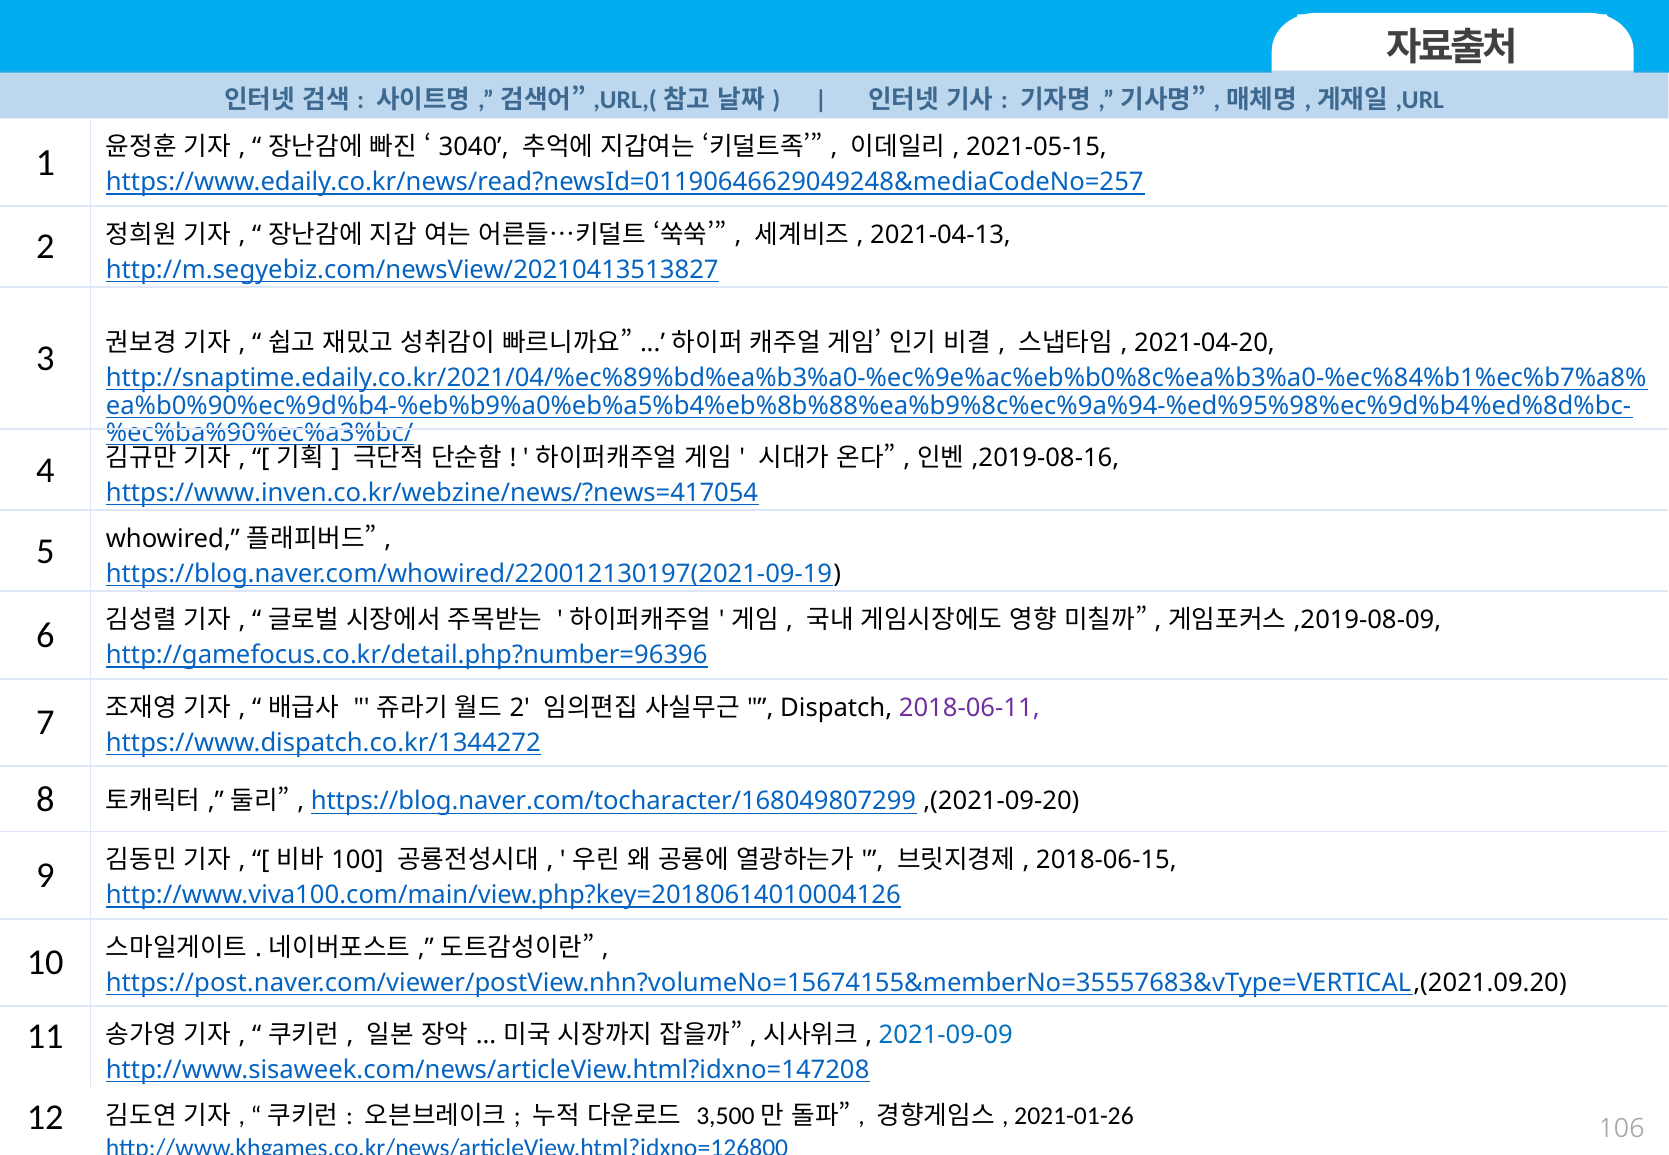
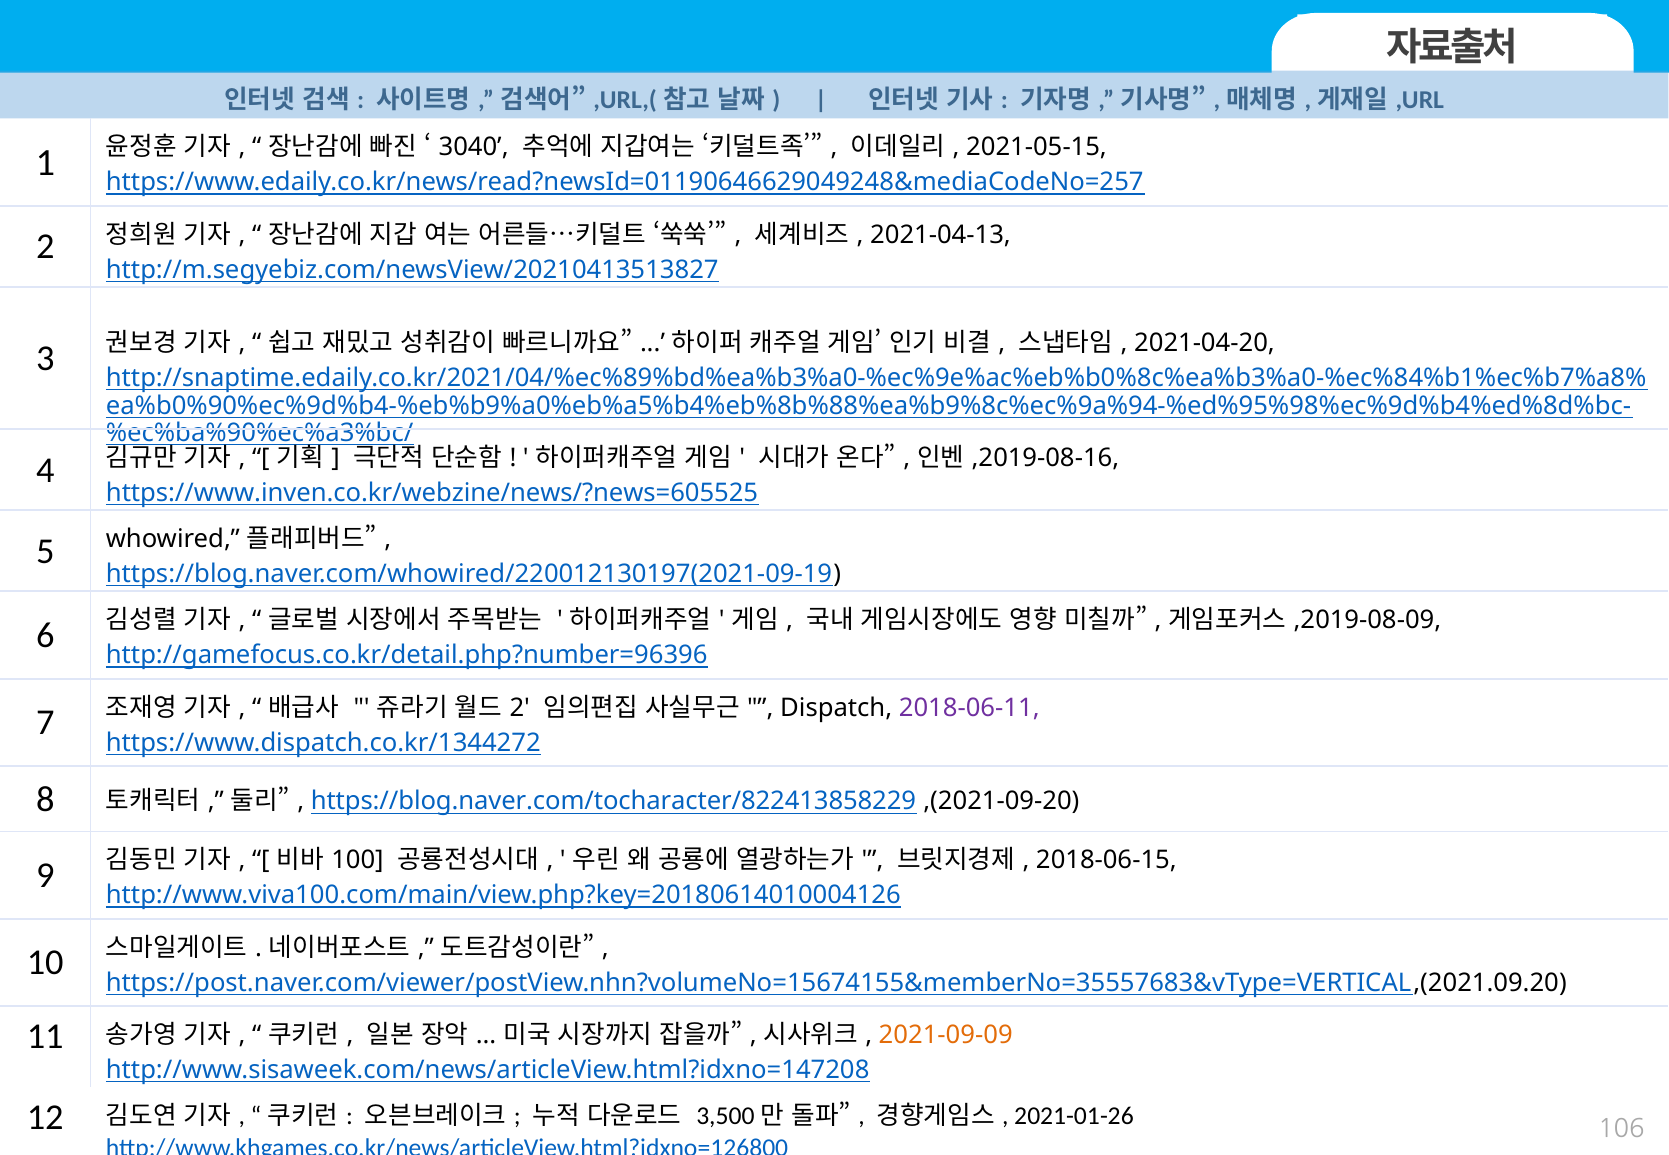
https://www.inven.co.kr/webzine/news/?news=417054: https://www.inven.co.kr/webzine/news/?news=417054 -> https://www.inven.co.kr/webzine/news/?news=605525 (432, 493)
https://blog.naver.com/tocharacter/168049807299: https://blog.naver.com/tocharacter/168049807299 -> https://blog.naver.com/tocharacter/822413858229 (613, 802)
2021-09-09 colour: blue -> orange (946, 1036)
